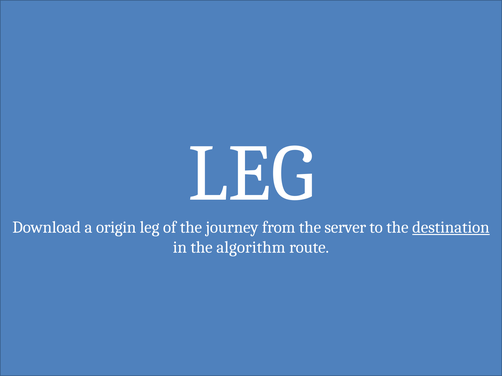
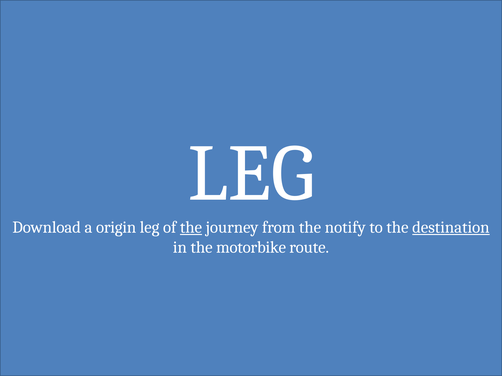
the underline: none -> present (191, 227)
server: server -> notify (345, 227)
algorithm: algorithm -> motorbike (251, 248)
